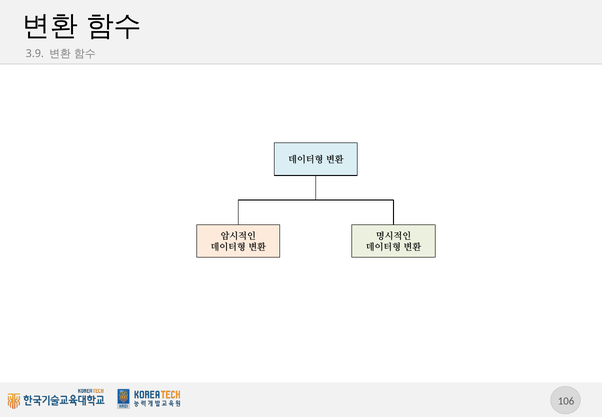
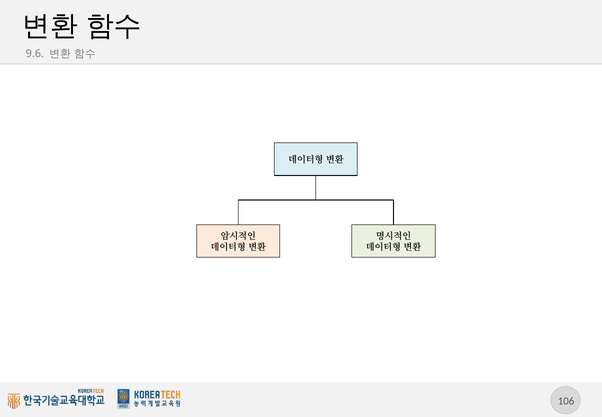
3.9: 3.9 -> 9.6 (35, 54)
